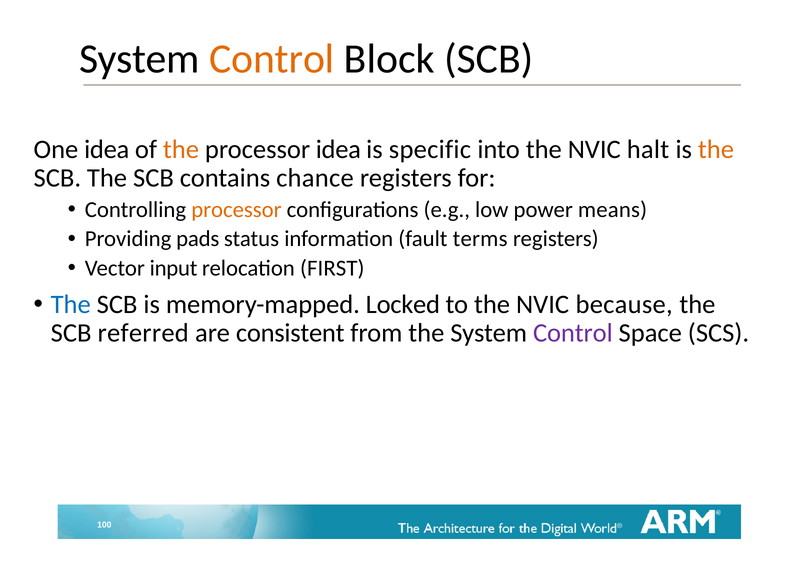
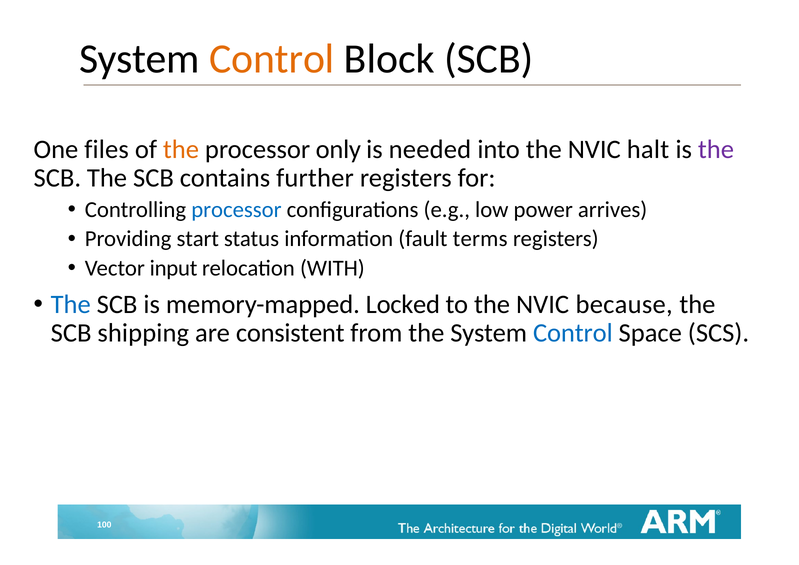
One idea: idea -> files (107, 149)
processor idea: idea -> only (338, 149)
specific: specific -> needed (430, 149)
the colour: orange -> purple (716, 149)
chance: chance -> further (315, 178)
processor colour: orange -> blue (236, 209)
means: means -> arrives (613, 209)
pads: pads -> start (198, 239)
FIRST: FIRST -> WITH (332, 268)
referred: referred -> shipping (143, 333)
Control colour: purple -> blue (573, 333)
